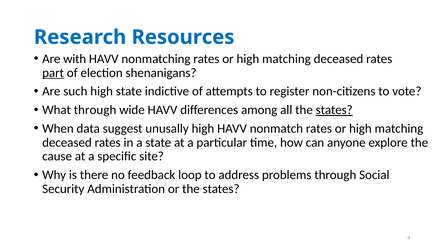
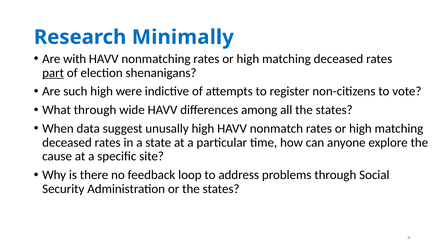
Resources: Resources -> Minimally (183, 37)
high state: state -> were (129, 92)
states underline: present -> none (334, 110)
